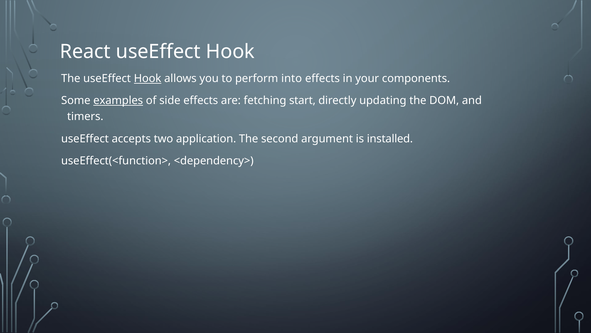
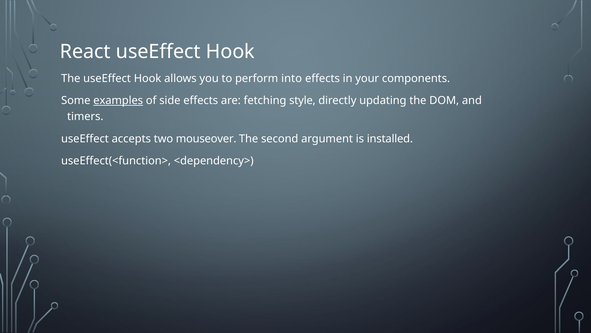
Hook underline: present -> none (148, 78)
start: start -> style (302, 100)
application: application -> mouseover (206, 138)
